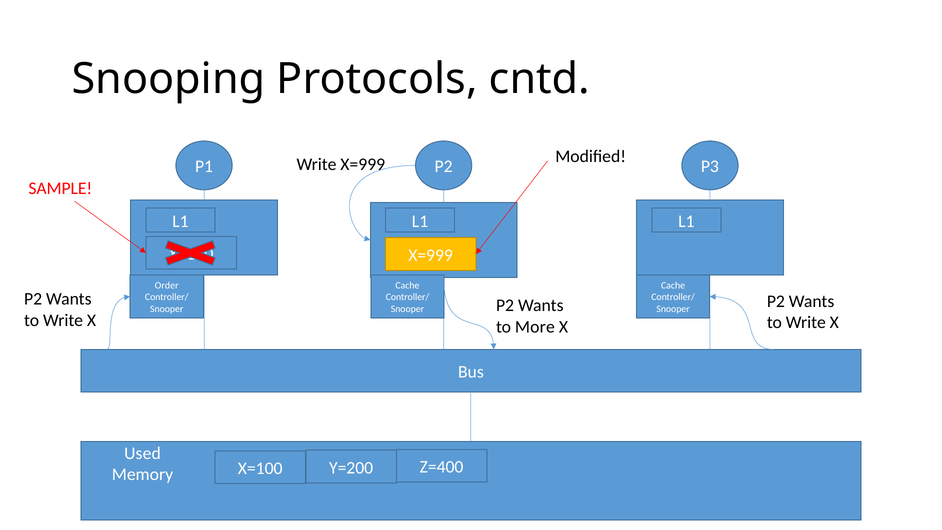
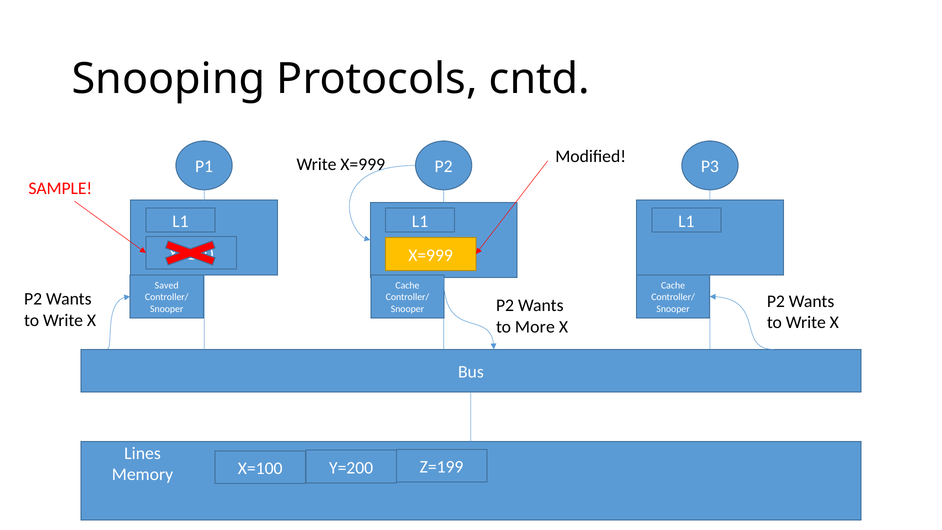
Order: Order -> Saved (167, 285)
Used: Used -> Lines (143, 453)
Z=400: Z=400 -> Z=199 (442, 467)
